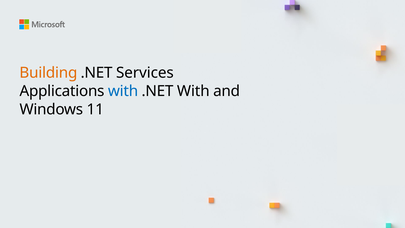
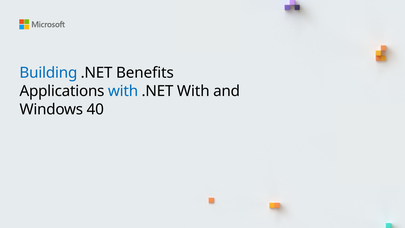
Building colour: orange -> blue (48, 73)
Services: Services -> Benefits (145, 73)
11: 11 -> 40 (95, 109)
